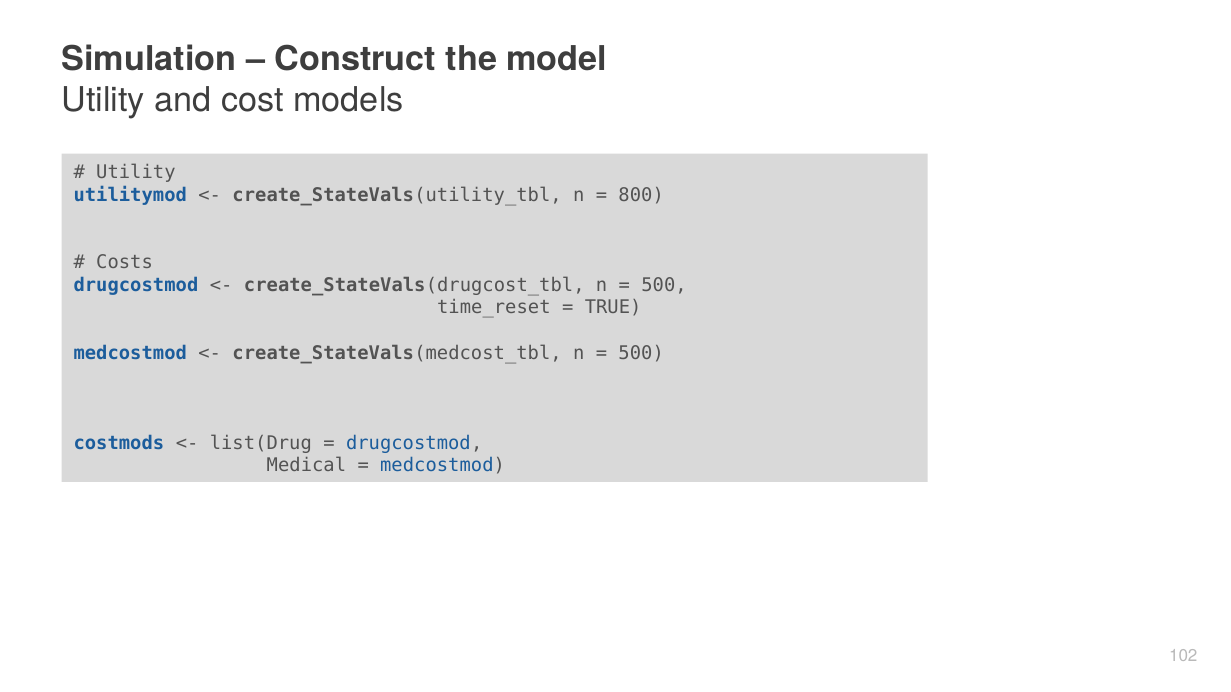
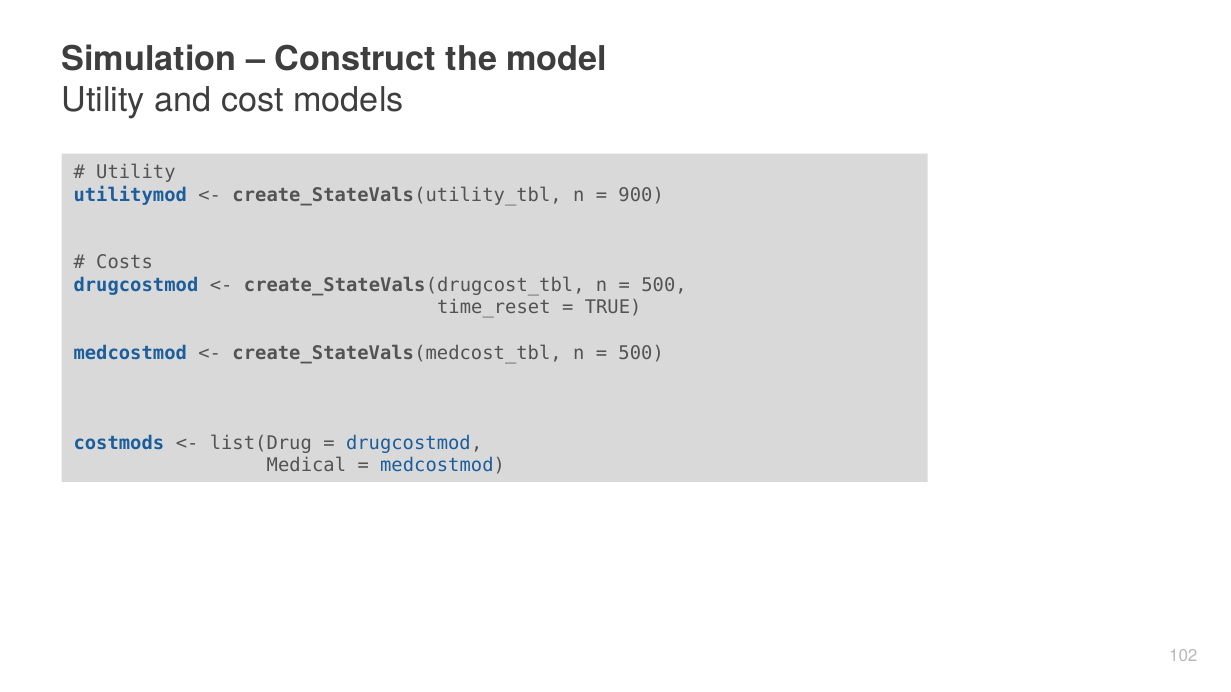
800: 800 -> 900 (641, 195)
